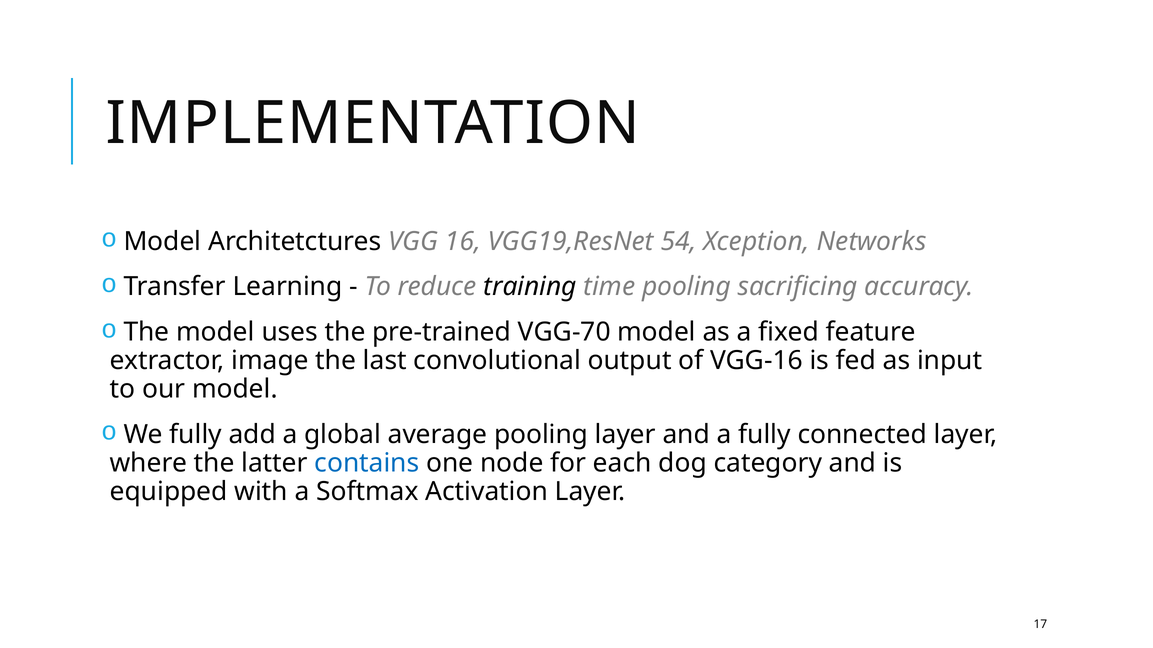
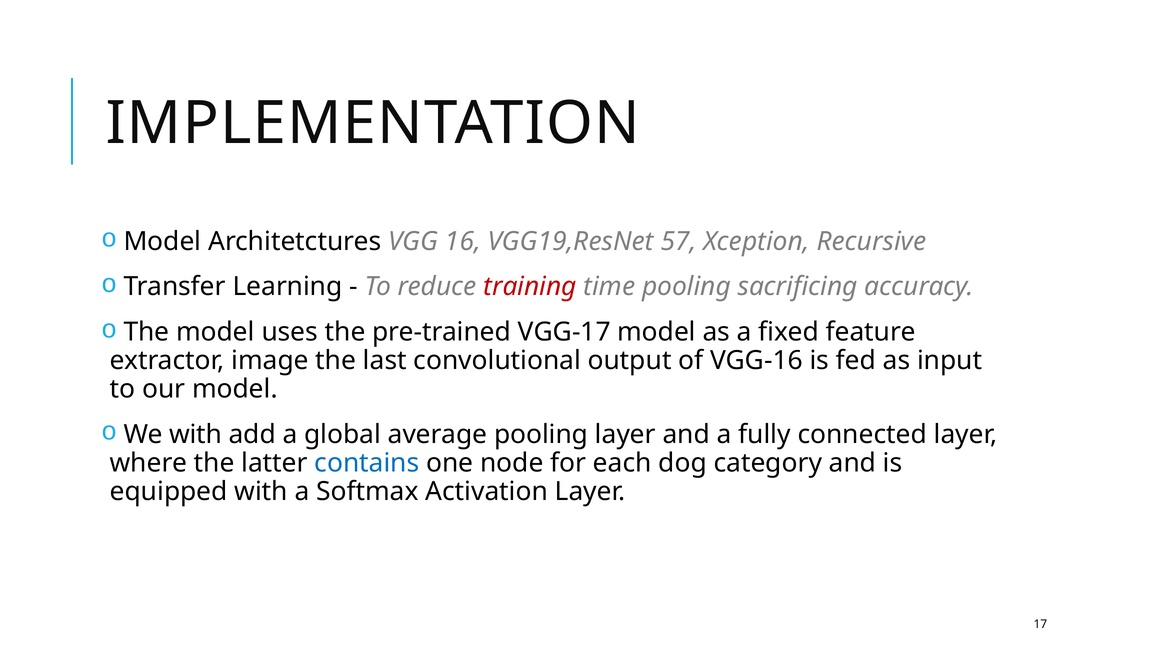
54: 54 -> 57 (678, 242)
Networks: Networks -> Recursive (872, 242)
training colour: black -> red (530, 287)
VGG-70: VGG-70 -> VGG-17 (564, 332)
We fully: fully -> with (196, 435)
